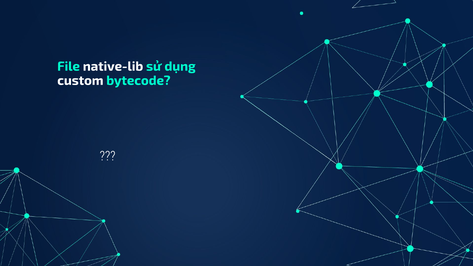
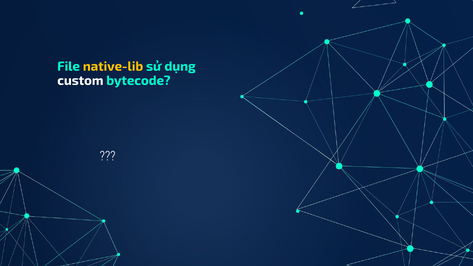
native-lib colour: white -> yellow (113, 66)
